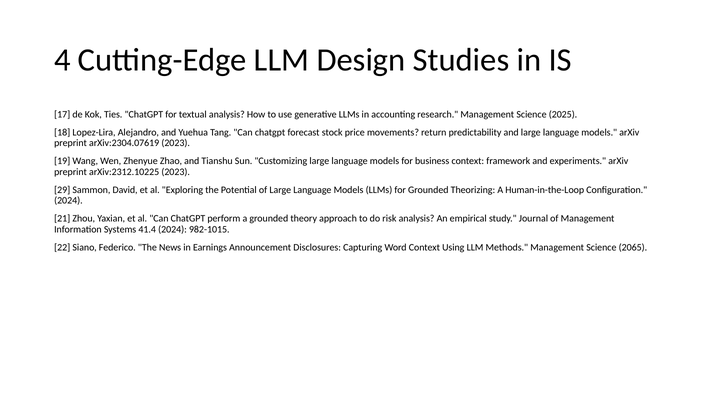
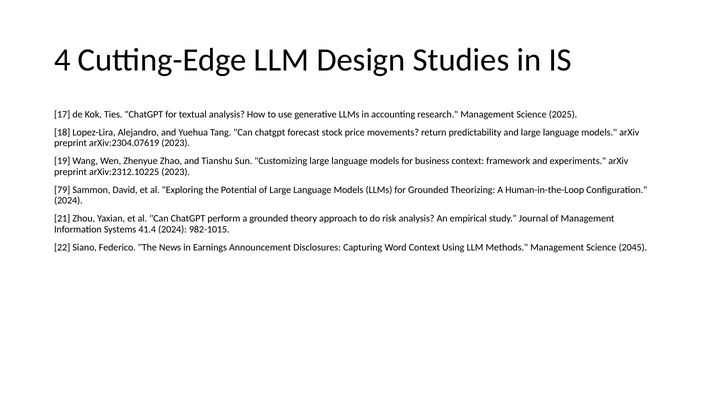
29: 29 -> 79 (62, 190)
2065: 2065 -> 2045 (633, 247)
